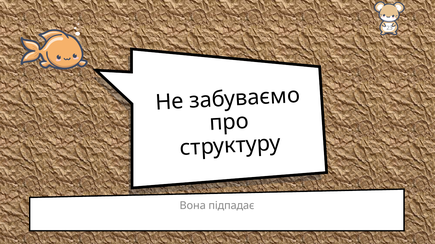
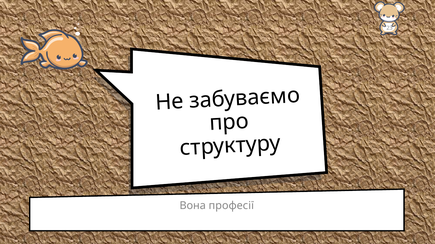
підпадає: підпадає -> професії (231, 206)
